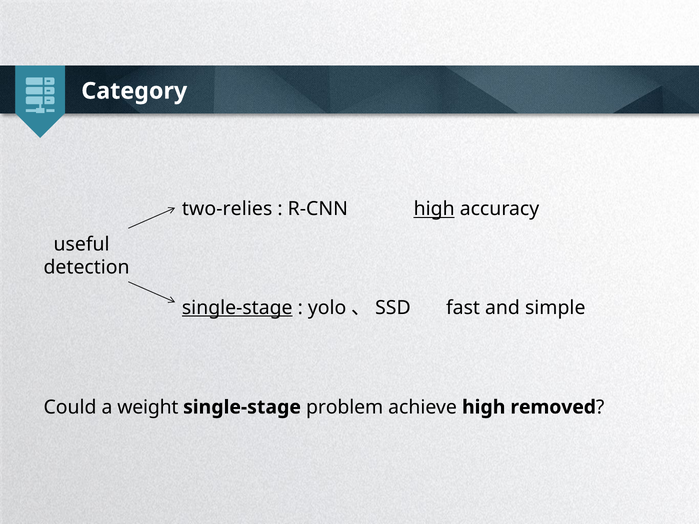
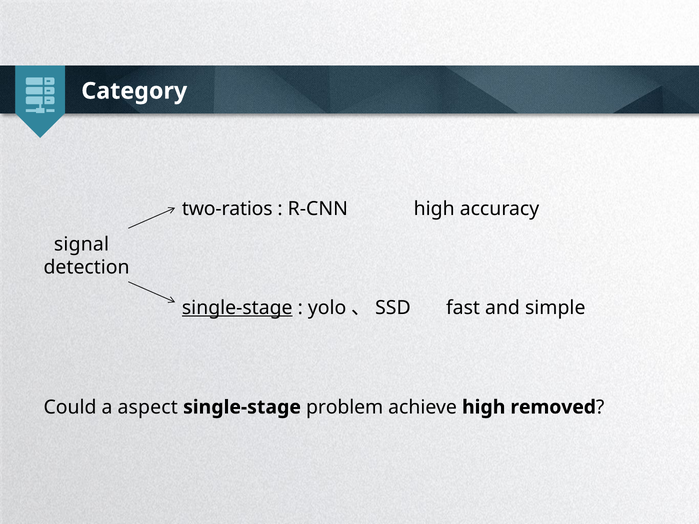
two-relies: two-relies -> two-ratios (227, 209)
high underline: present -> none (434, 209)
useful: useful -> signal (82, 244)
weight: weight -> aspect (148, 407)
